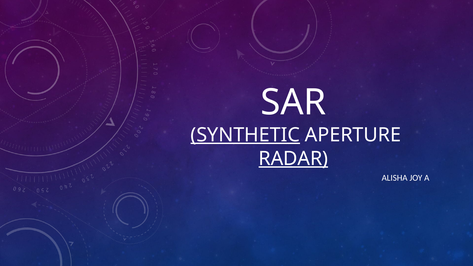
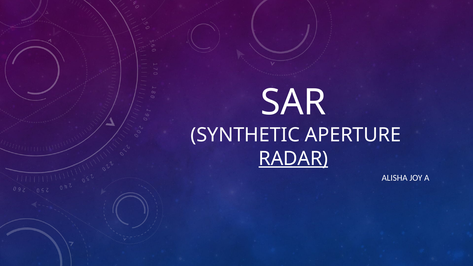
SYNTHETIC underline: present -> none (245, 135)
